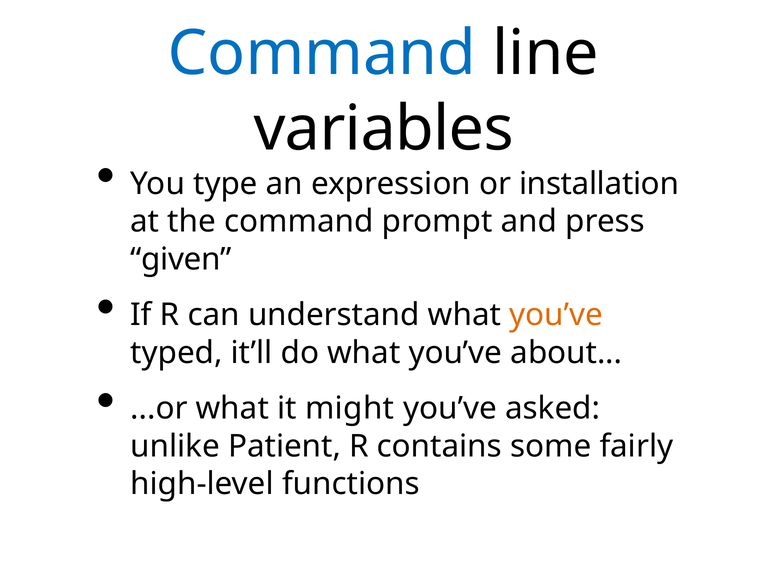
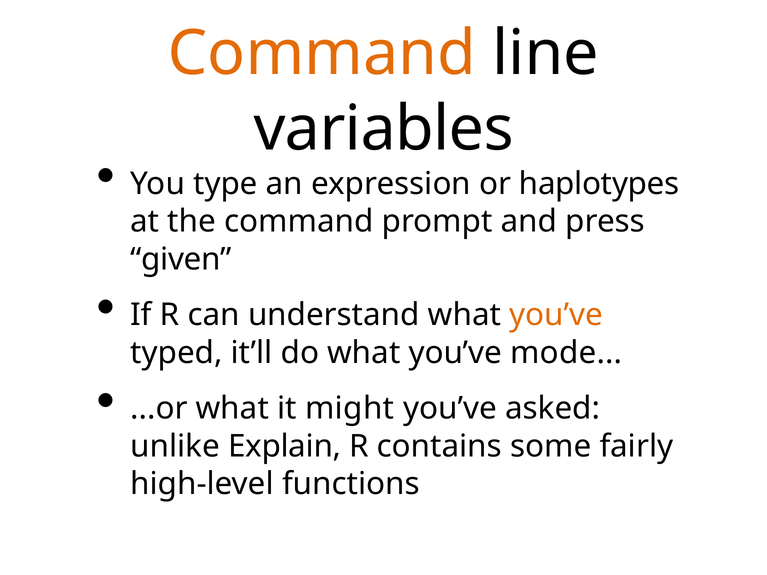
Command colour: blue -> orange (322, 54)
installation: installation -> haplotypes (599, 184)
about: about -> mode (566, 353)
Patient: Patient -> Explain (285, 446)
